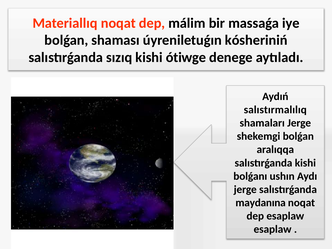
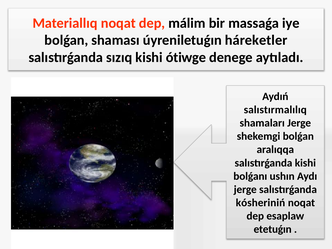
kósheriniń: kósheriniń -> háreketler (256, 40)
maydanına: maydanına -> kósheriniń (260, 203)
esaplaw: esaplaw -> etetuǵın (273, 229)
